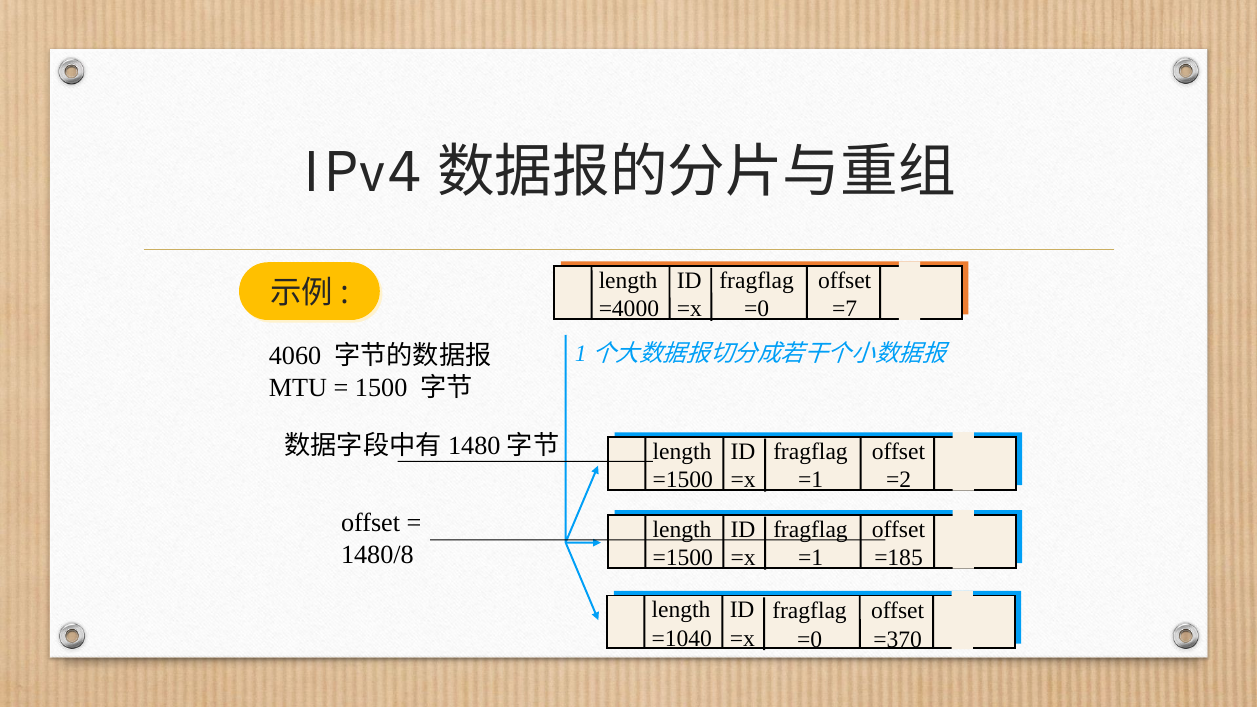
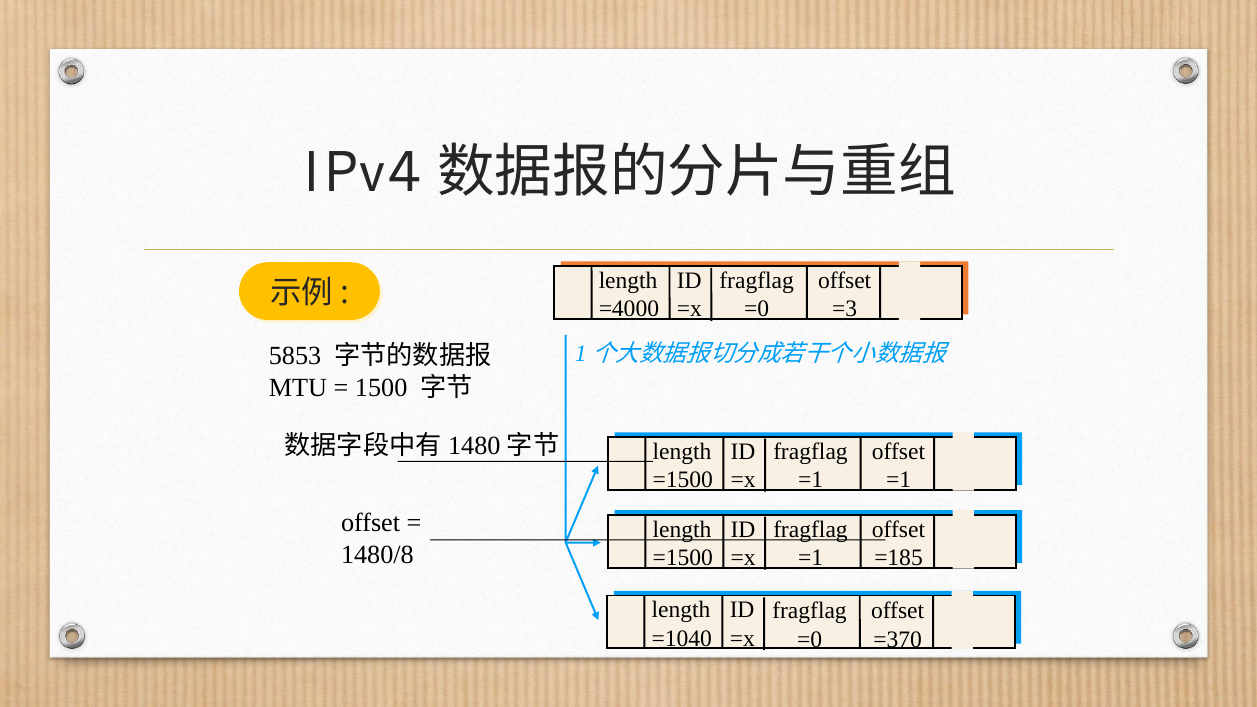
=7: =7 -> =3 (845, 309)
4060: 4060 -> 5853 (295, 356)
=2: =2 -> =1 (899, 480)
